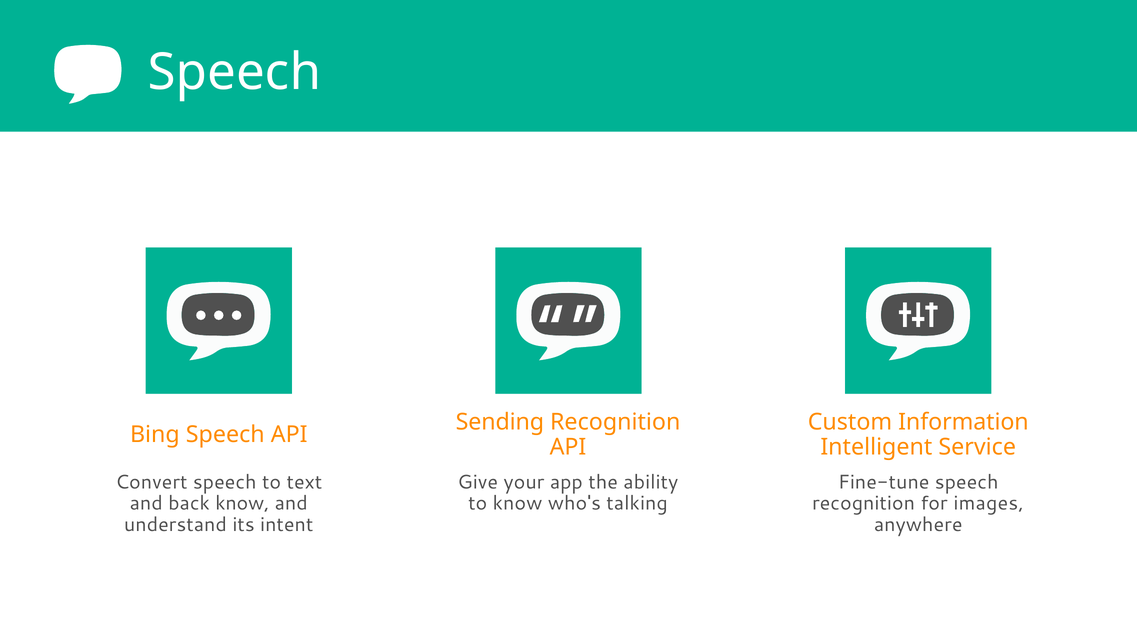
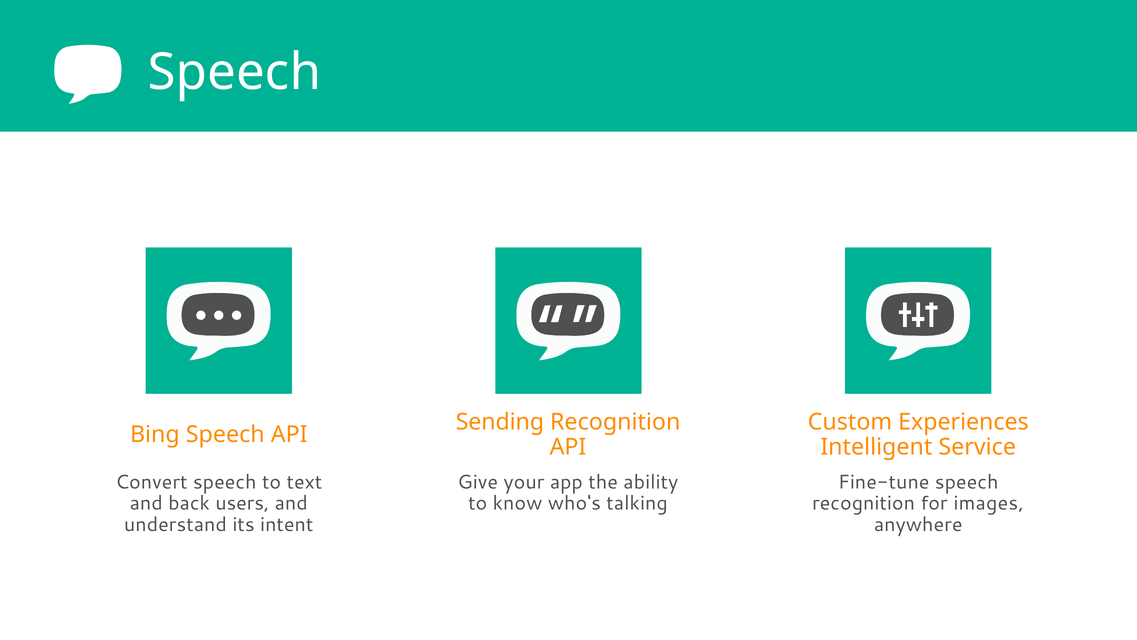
Information: Information -> Experiences (963, 422)
back know: know -> users (242, 503)
